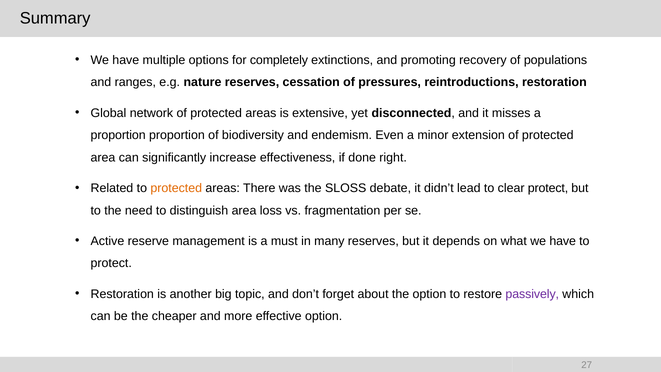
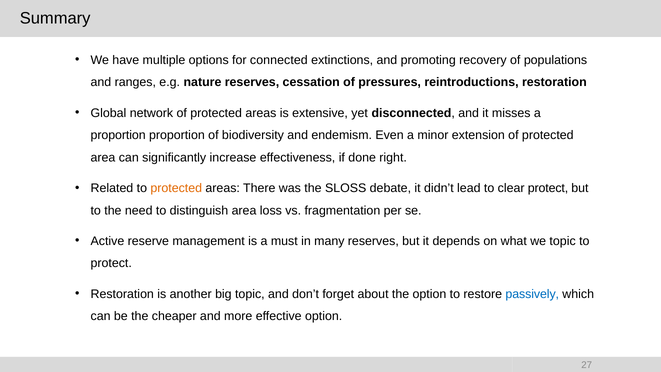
completely: completely -> connected (279, 60)
what we have: have -> topic (563, 241)
passively colour: purple -> blue (532, 294)
